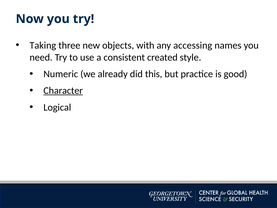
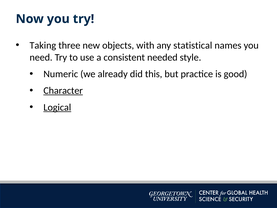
accessing: accessing -> statistical (193, 45)
created: created -> needed (162, 57)
Logical underline: none -> present (57, 107)
